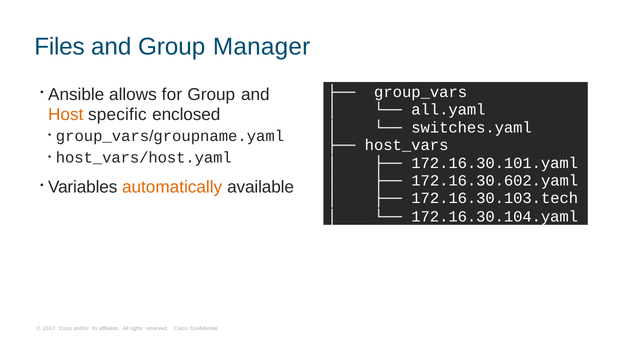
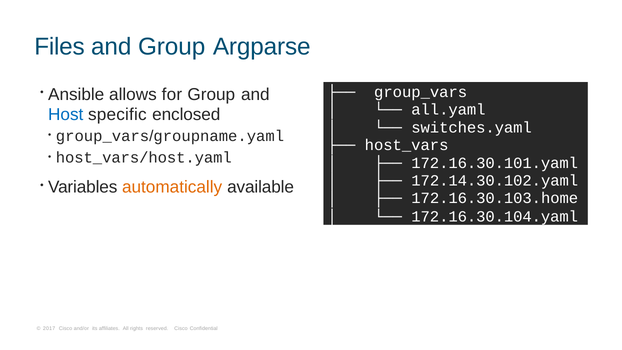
Manager: Manager -> Argparse (262, 47)
Host colour: orange -> blue (66, 115)
172.16.30.602.yaml: 172.16.30.602.yaml -> 172.14.30.102.yaml (495, 181)
172.16.30.103.tech: 172.16.30.103.tech -> 172.16.30.103.home (495, 198)
